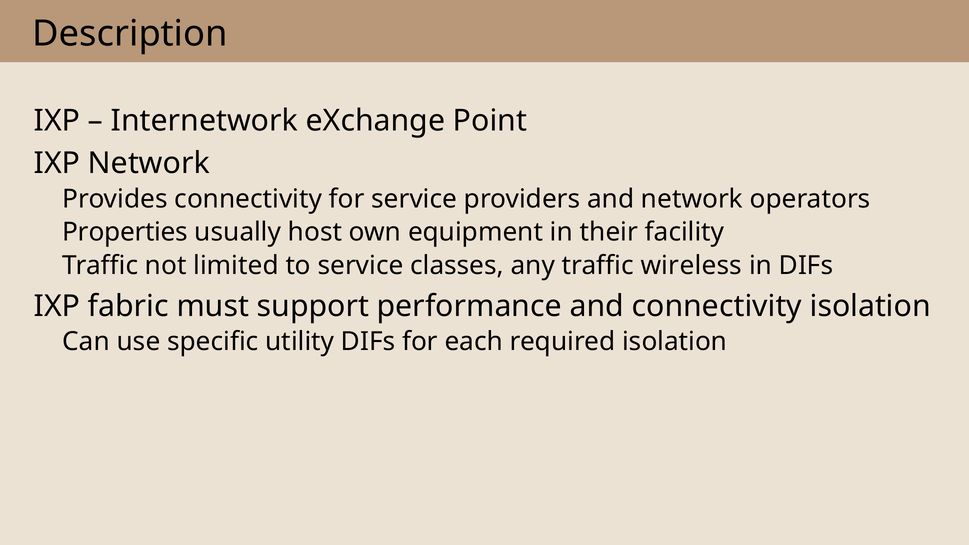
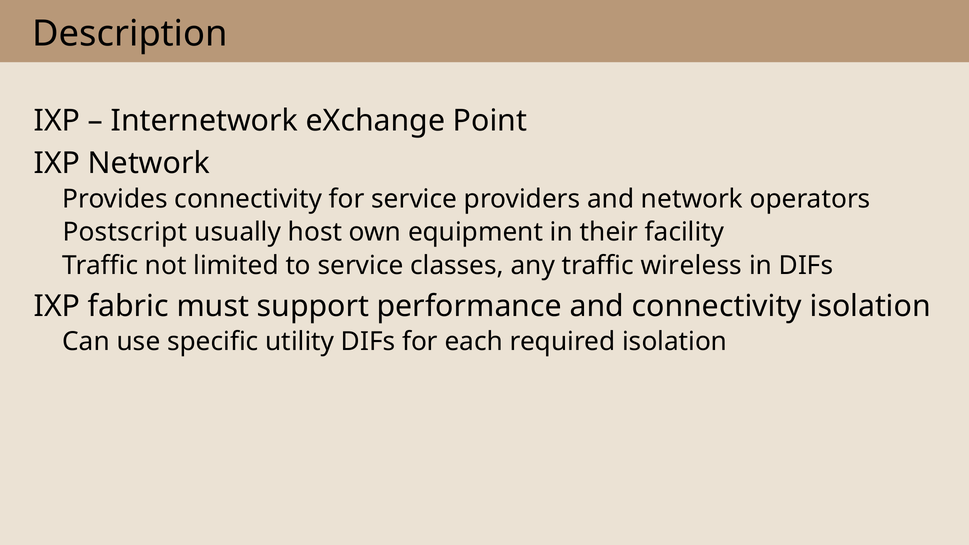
Properties: Properties -> Postscript (125, 232)
